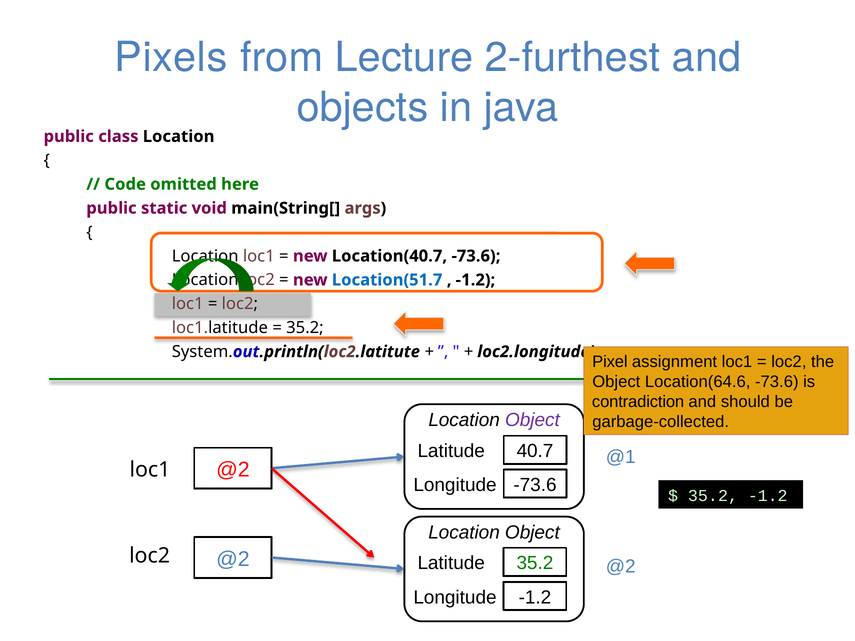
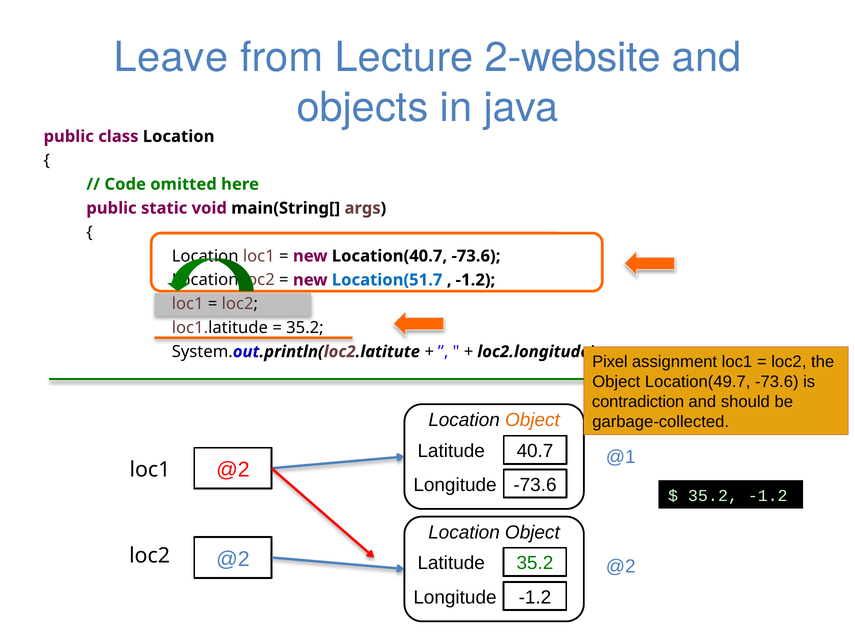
Pixels: Pixels -> Leave (171, 58)
2-furthest: 2-furthest -> 2-website (573, 58)
Location(64.6: Location(64.6 -> Location(49.7 (698, 382)
Object colour: purple -> orange (532, 420)
